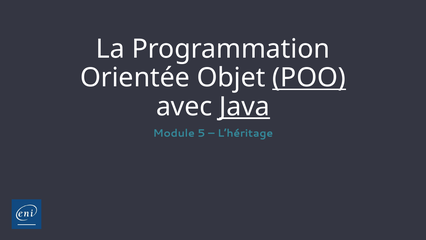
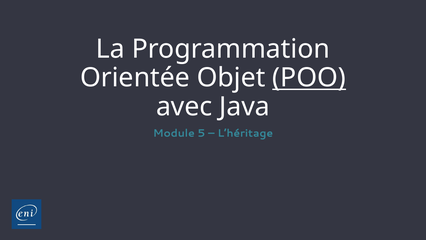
Java underline: present -> none (245, 106)
